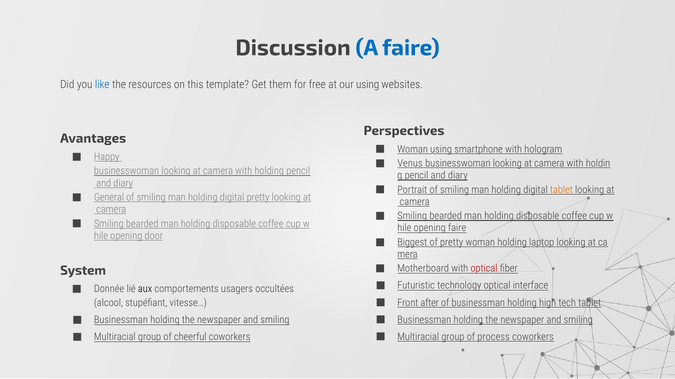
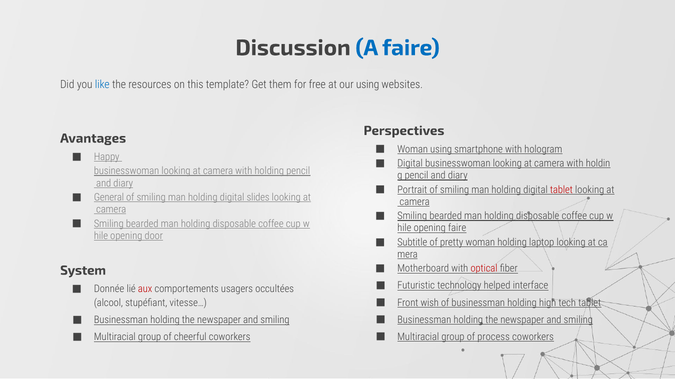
Venus: Venus -> Digital (410, 164)
tablet colour: orange -> red (561, 190)
digital pretty: pretty -> slides (258, 198)
Biggest: Biggest -> Subtitle (412, 243)
technology optical: optical -> helped (497, 286)
aux colour: black -> red (145, 289)
after: after -> wish (430, 303)
